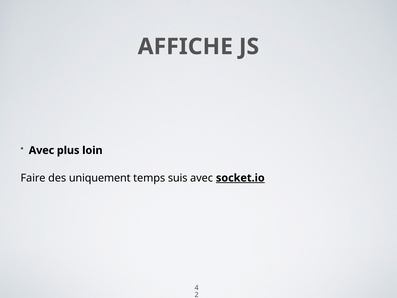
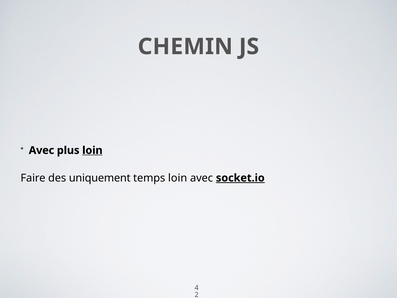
AFFICHE: AFFICHE -> CHEMIN (185, 47)
loin underline: none -> present (92, 150)
temps suis: suis -> loin (178, 178)
